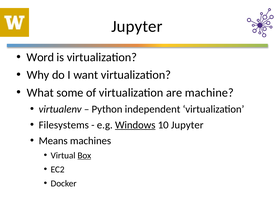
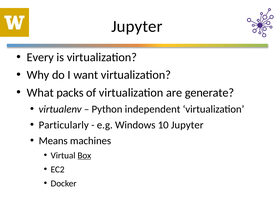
Word: Word -> Every (40, 57)
some: some -> packs (70, 93)
machine: machine -> generate (209, 93)
Filesystems: Filesystems -> Particularly (64, 125)
Windows underline: present -> none (135, 125)
